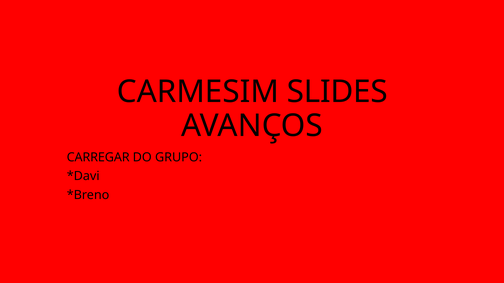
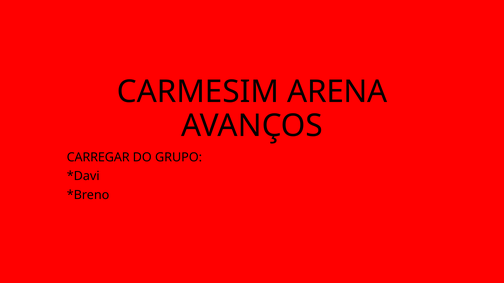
SLIDES: SLIDES -> ARENA (337, 92)
